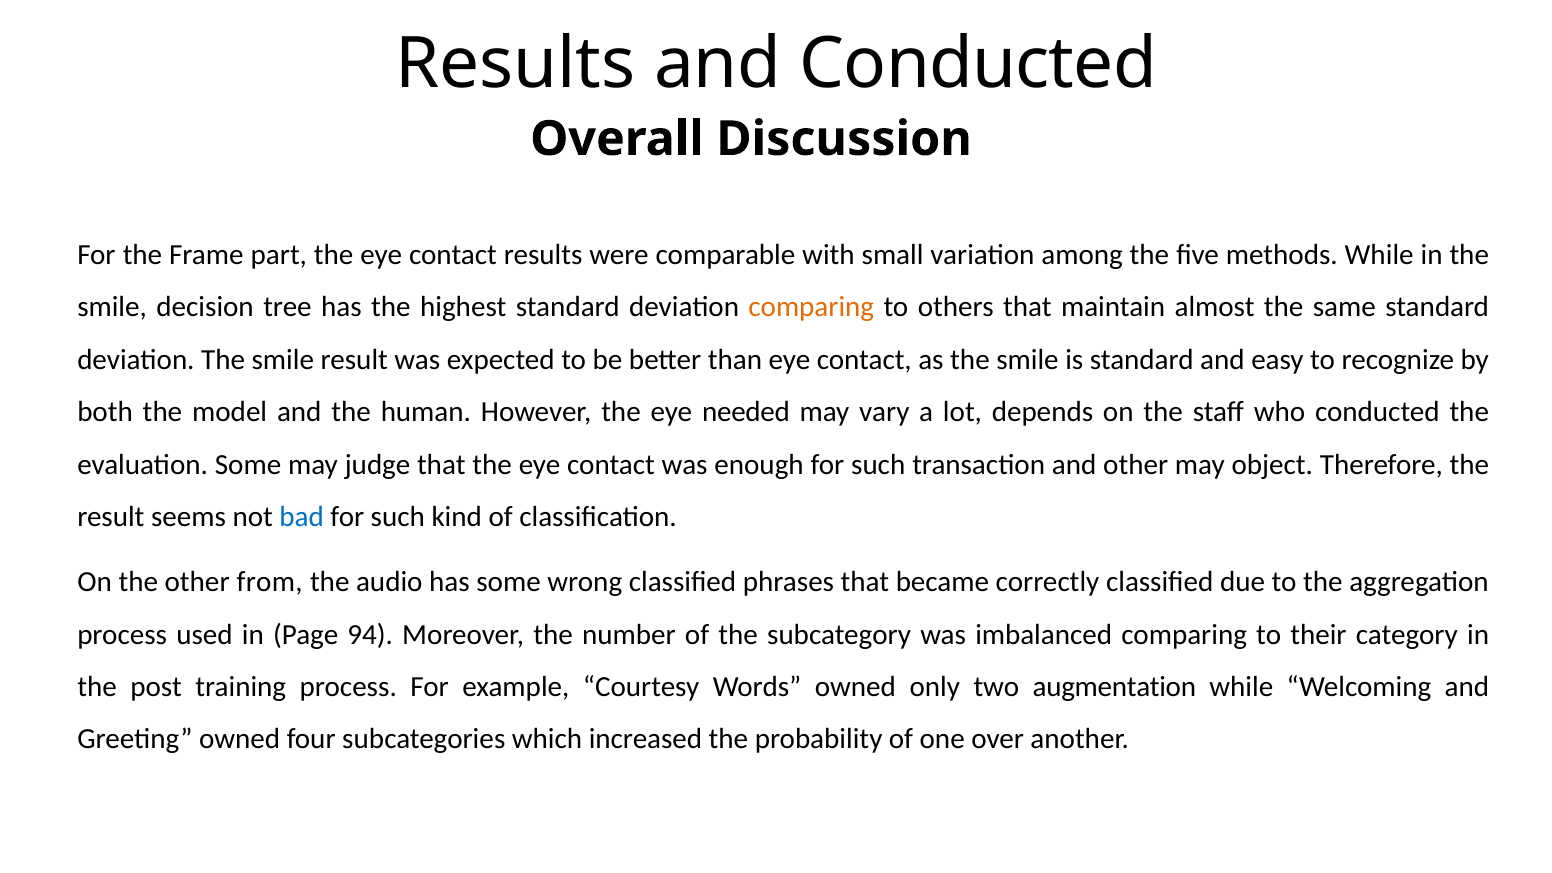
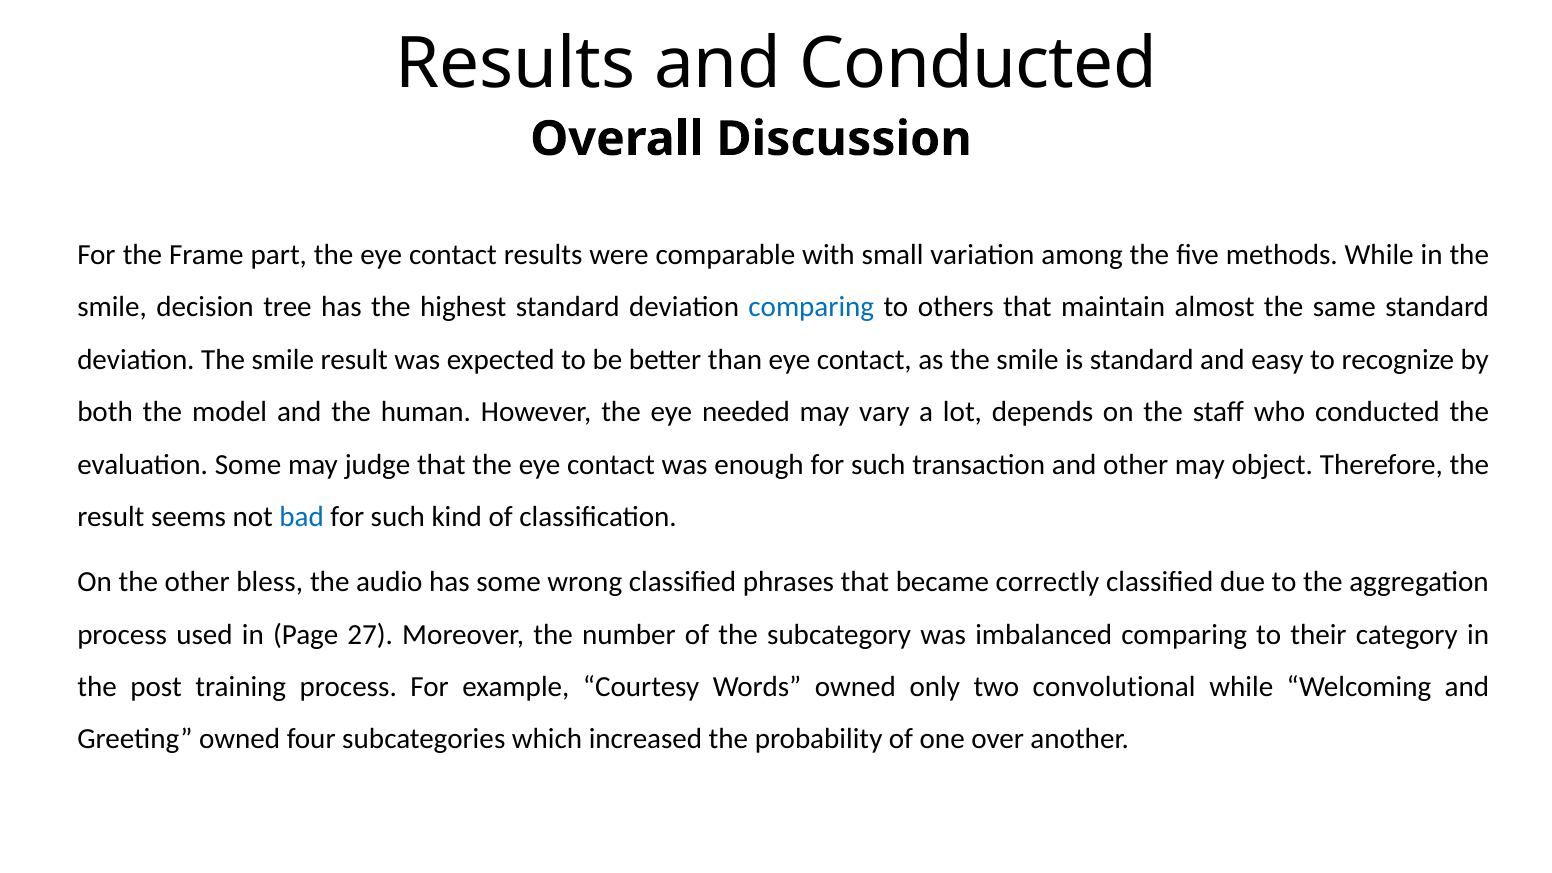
comparing colour: orange -> blue (811, 307)
from: from -> bless (270, 582)
94: 94 -> 27 (370, 634)
augmentation: augmentation -> convolutional (1114, 687)
